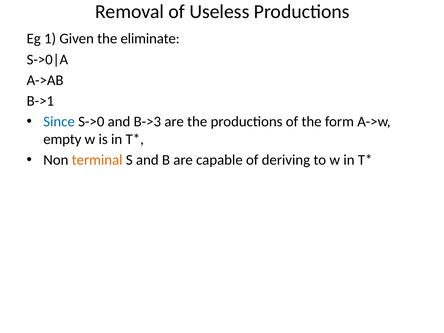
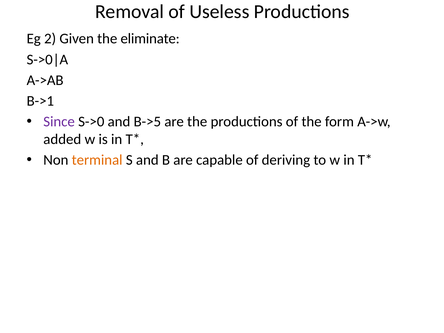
1: 1 -> 2 (50, 39)
Since colour: blue -> purple (59, 122)
B->3: B->3 -> B->5 (147, 122)
empty: empty -> added (62, 139)
